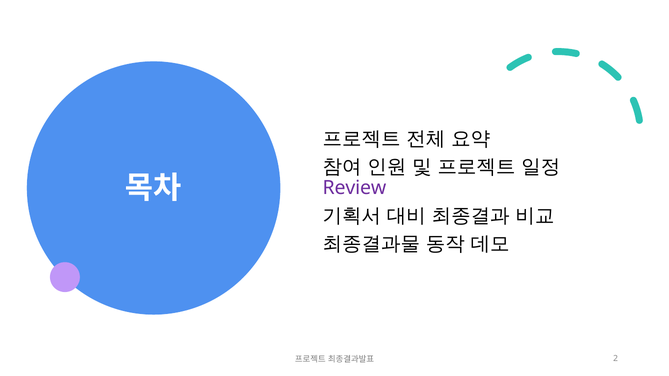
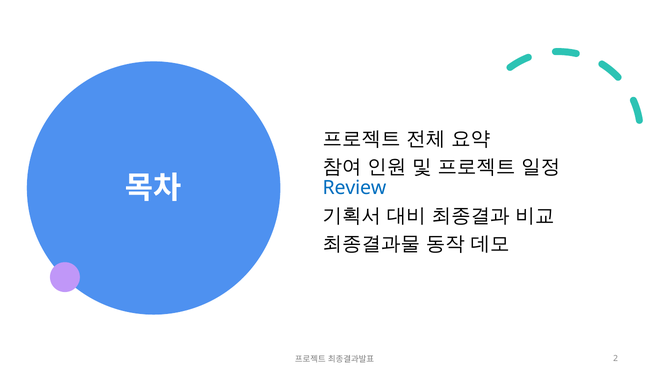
Review colour: purple -> blue (354, 188)
